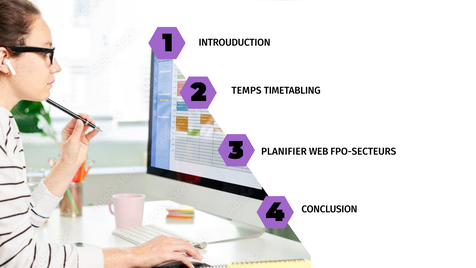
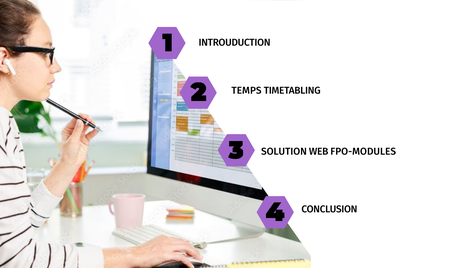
PLANIFIER: PLANIFIER -> SOLUTION (284, 152)
FPO-SECTEURS: FPO-SECTEURS -> FPO-MODULES (363, 152)
